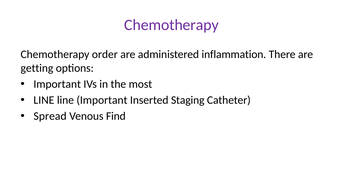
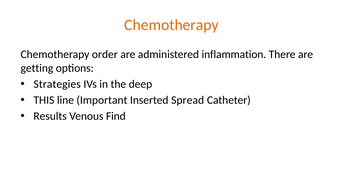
Chemotherapy colour: purple -> orange (171, 25)
Important: Important -> Strategies (57, 84)
most: most -> deep (140, 84)
LINE: LINE -> THIS (44, 100)
Staging: Staging -> Spread (188, 100)
Spread: Spread -> Results (50, 116)
